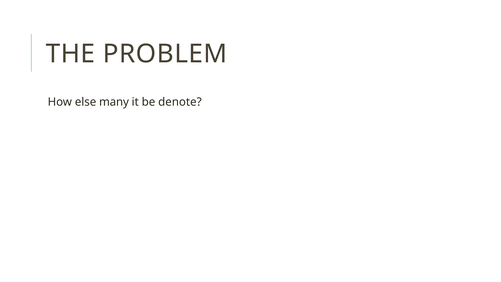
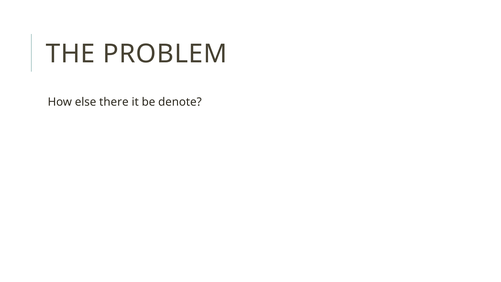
many: many -> there (114, 102)
